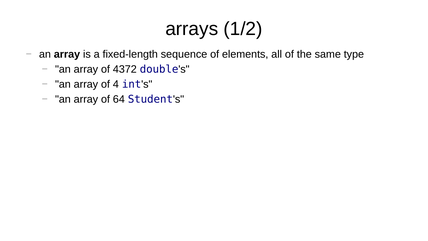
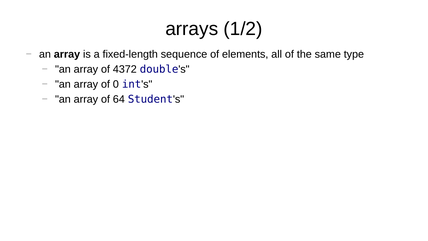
4: 4 -> 0 (116, 84)
